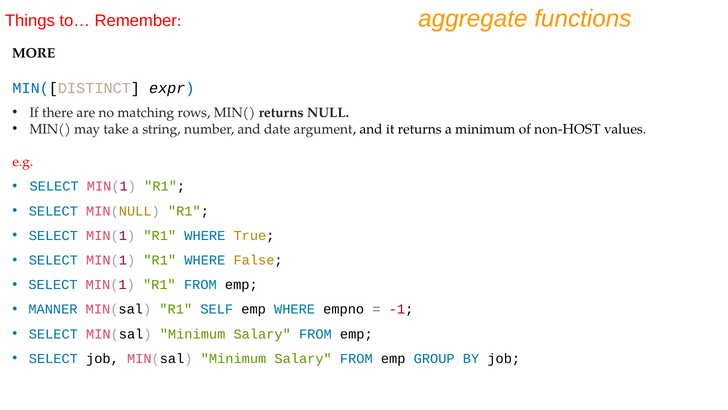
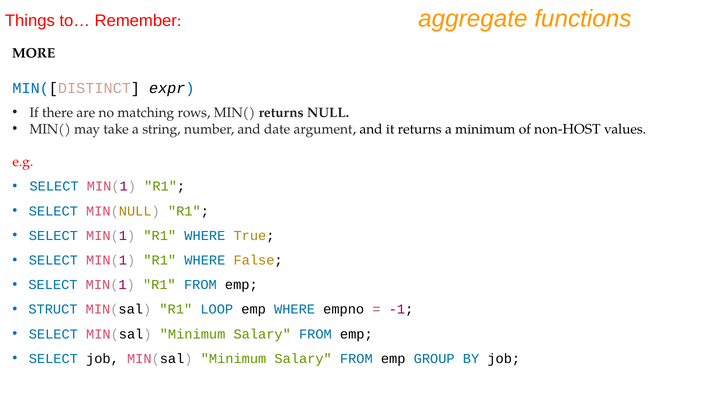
MANNER: MANNER -> STRUCT (53, 309)
SELF: SELF -> LOOP (217, 309)
